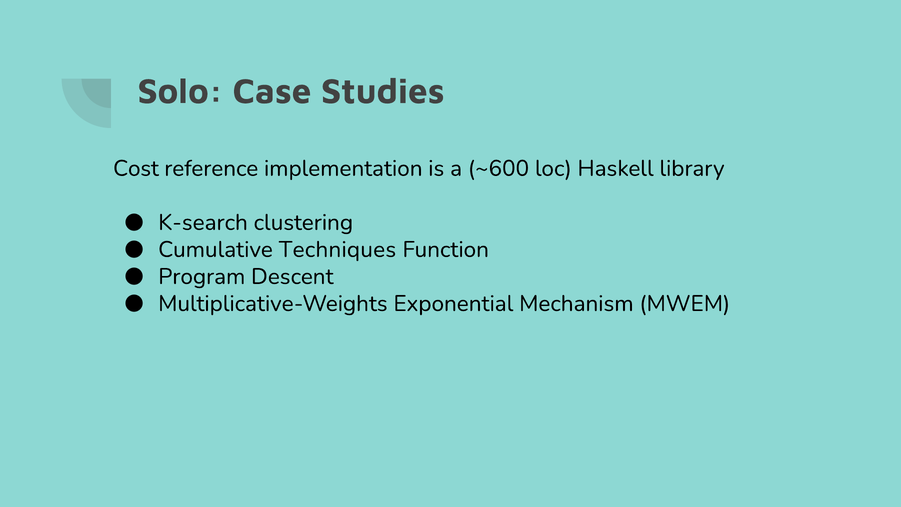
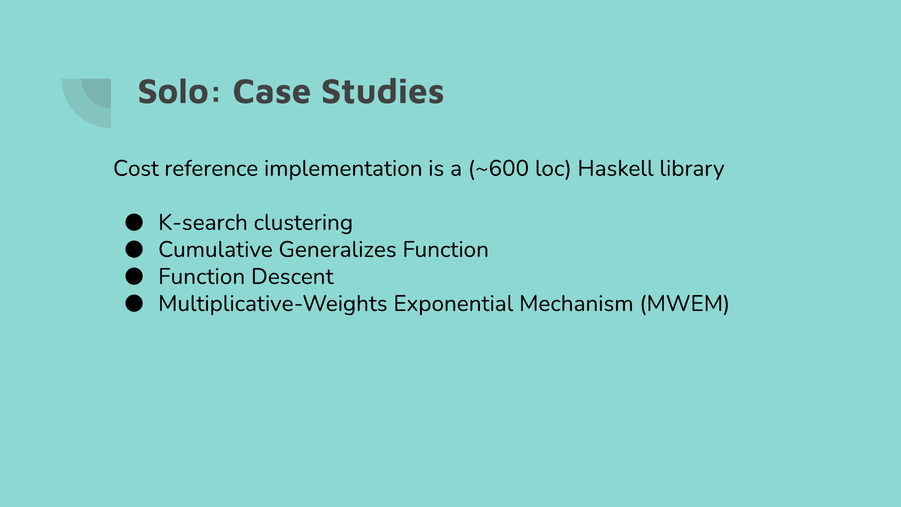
Techniques: Techniques -> Generalizes (338, 249)
Program: Program -> Function (202, 276)
